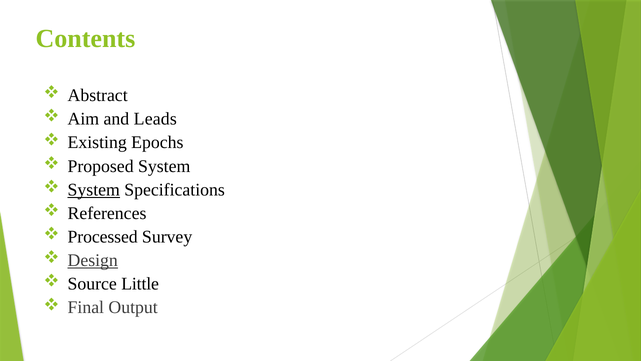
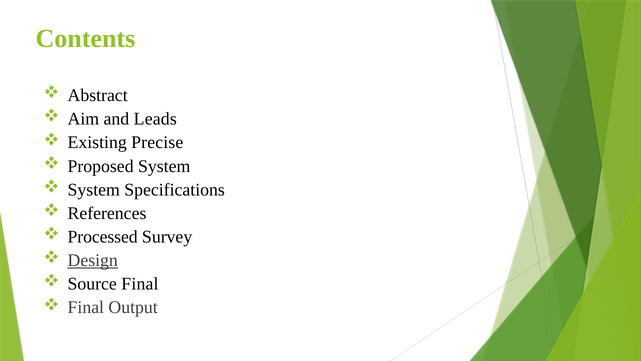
Epochs: Epochs -> Precise (157, 142)
System underline: present -> none (94, 189)
Source Little: Little -> Final (140, 284)
